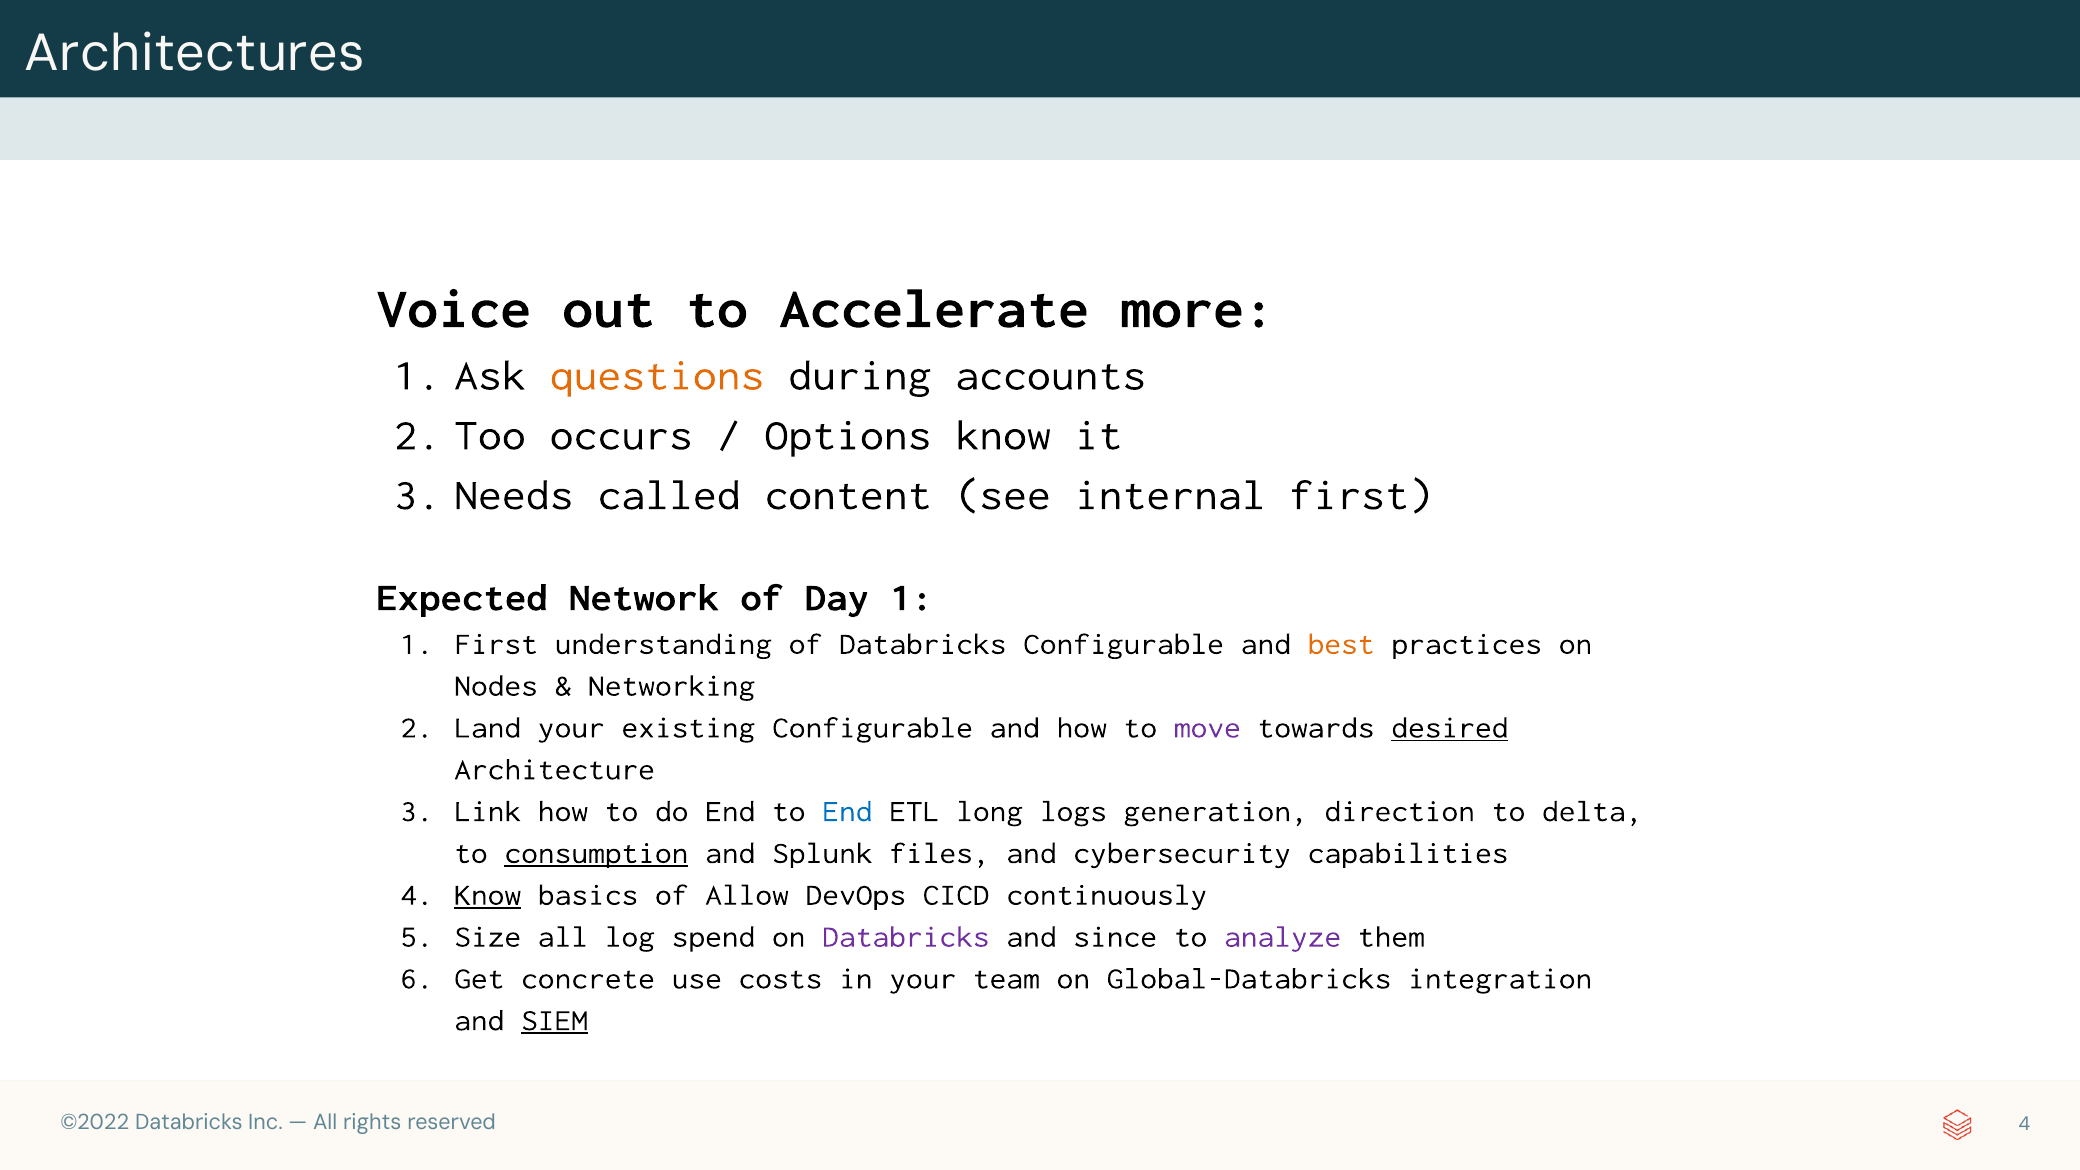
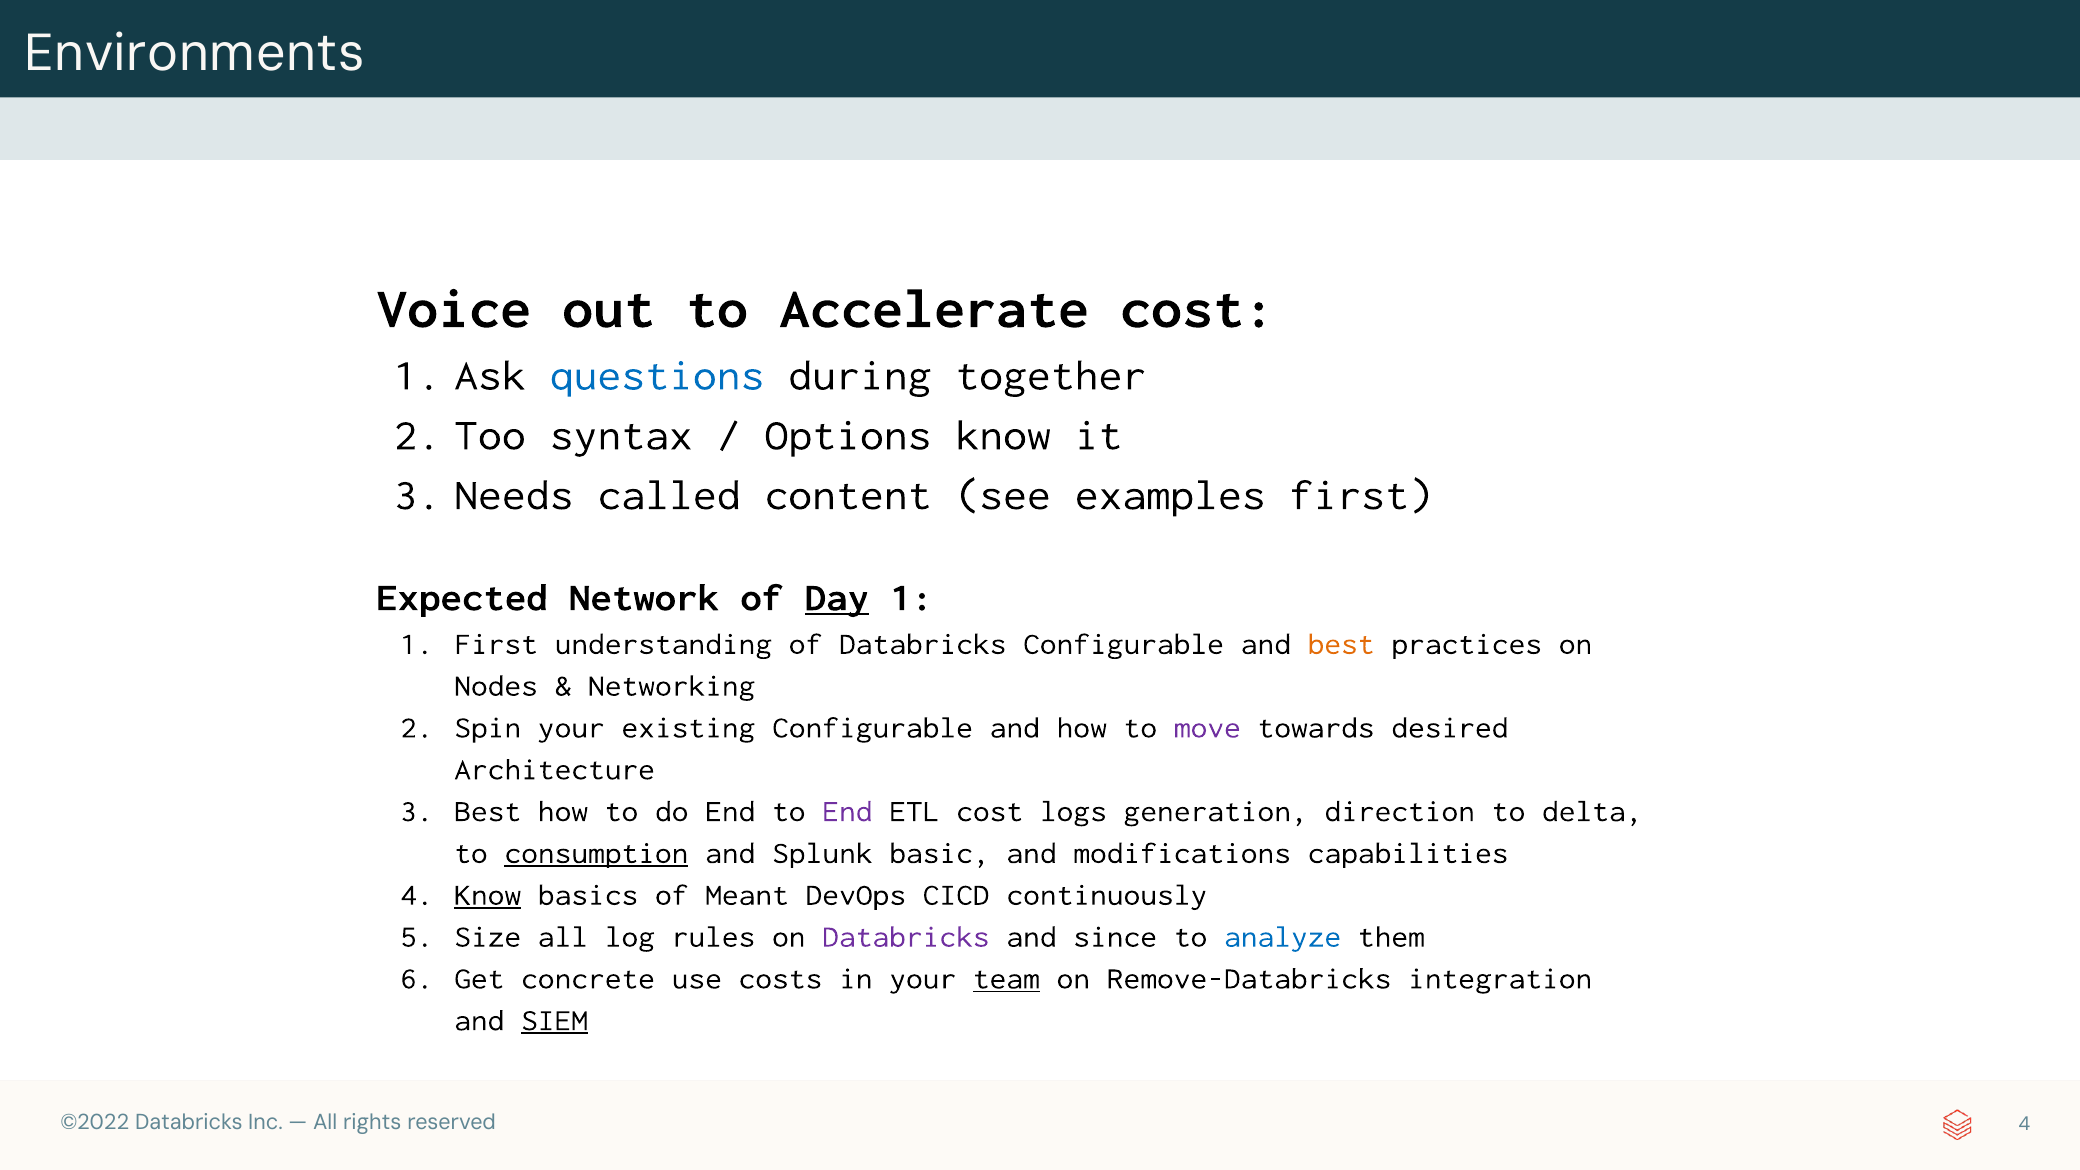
Architectures: Architectures -> Environments (195, 54)
Accelerate more: more -> cost (1198, 309)
questions colour: orange -> blue (657, 375)
accounts: accounts -> together (1051, 375)
occurs: occurs -> syntax (621, 435)
internal: internal -> examples (1170, 495)
Day underline: none -> present (837, 598)
Land: Land -> Spin (488, 728)
desired underline: present -> none (1450, 728)
Link: Link -> Best (488, 811)
End colour: blue -> purple (847, 811)
ETL long: long -> cost (990, 811)
files: files -> basic (939, 853)
cybersecurity: cybersecurity -> modifications (1182, 853)
Allow: Allow -> Meant (747, 895)
spend: spend -> rules (714, 937)
analyze colour: purple -> blue (1283, 937)
team underline: none -> present (1006, 979)
Global-Databricks: Global-Databricks -> Remove-Databricks (1249, 979)
